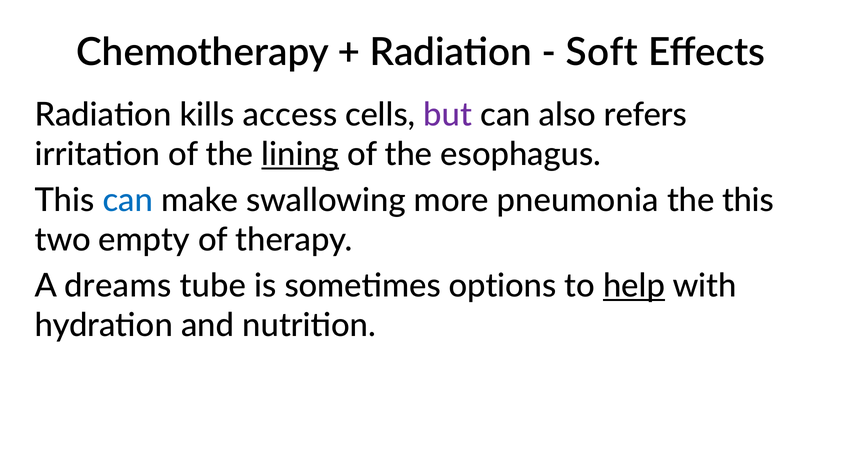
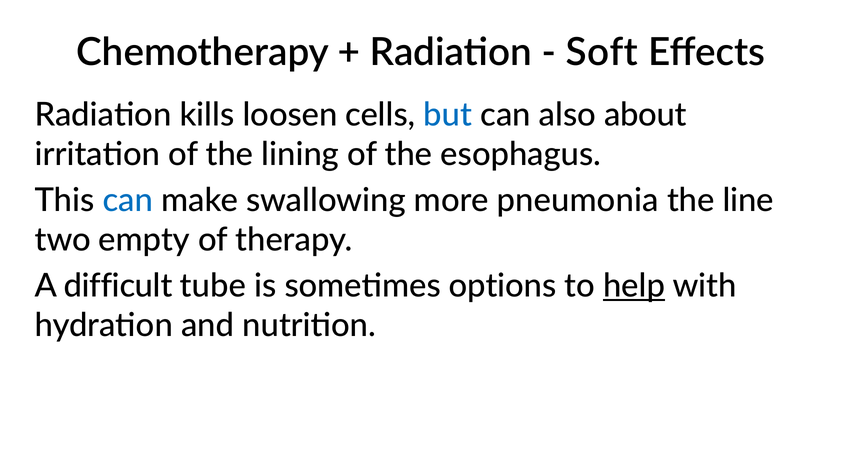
access: access -> loosen (290, 115)
but colour: purple -> blue (448, 115)
refers: refers -> about (645, 115)
lining underline: present -> none (300, 154)
the this: this -> line (748, 200)
dreams: dreams -> difficult (118, 286)
